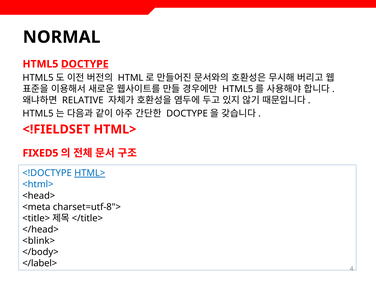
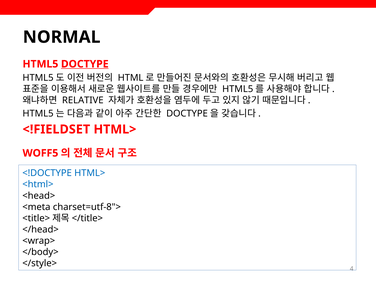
FIXED5: FIXED5 -> WOFF5 (40, 153)
HTML> underline: present -> none (90, 173)
<blink>: <blink> -> <wrap> (39, 241)
</label>: </label> -> </style> (40, 263)
